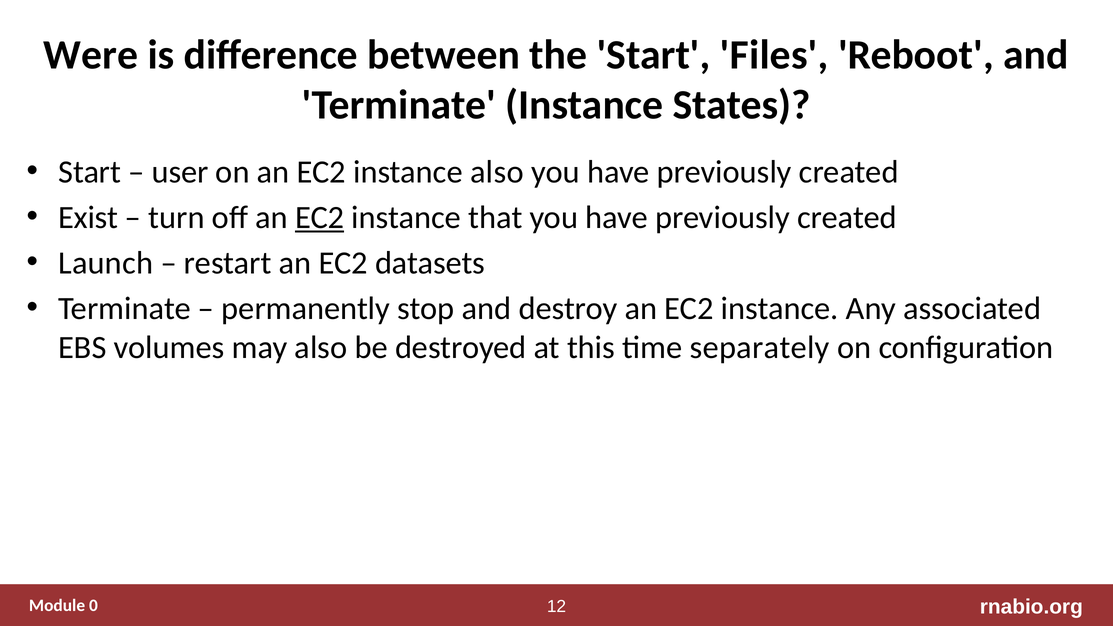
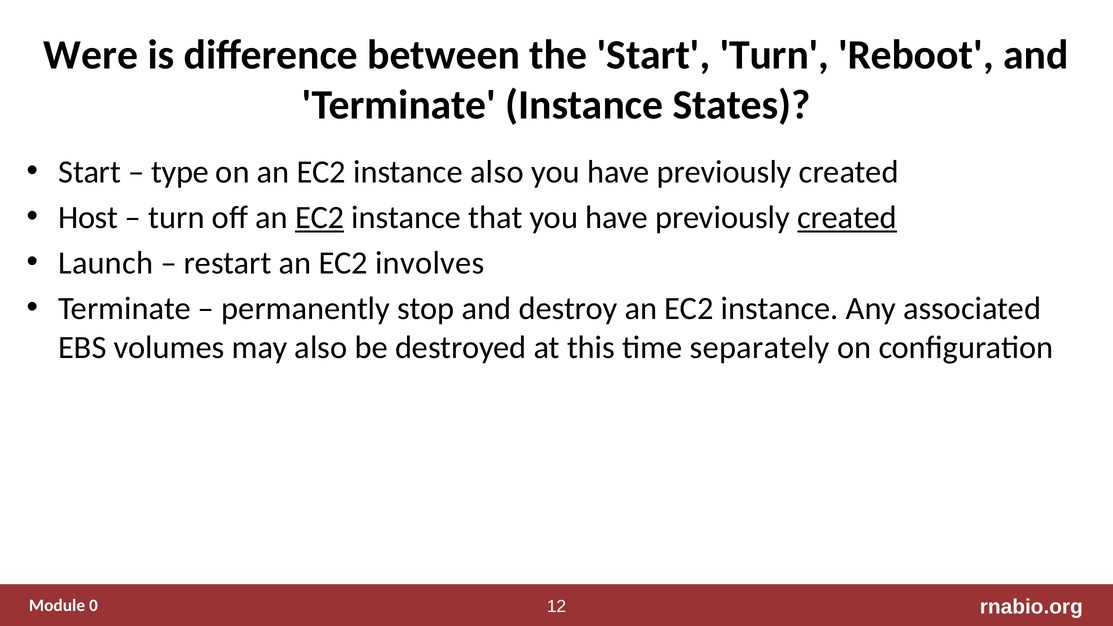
Start Files: Files -> Turn (774, 55)
user: user -> type (180, 172)
Exist: Exist -> Host (88, 217)
created underline: none -> present (847, 217)
datasets: datasets -> involves (430, 263)
